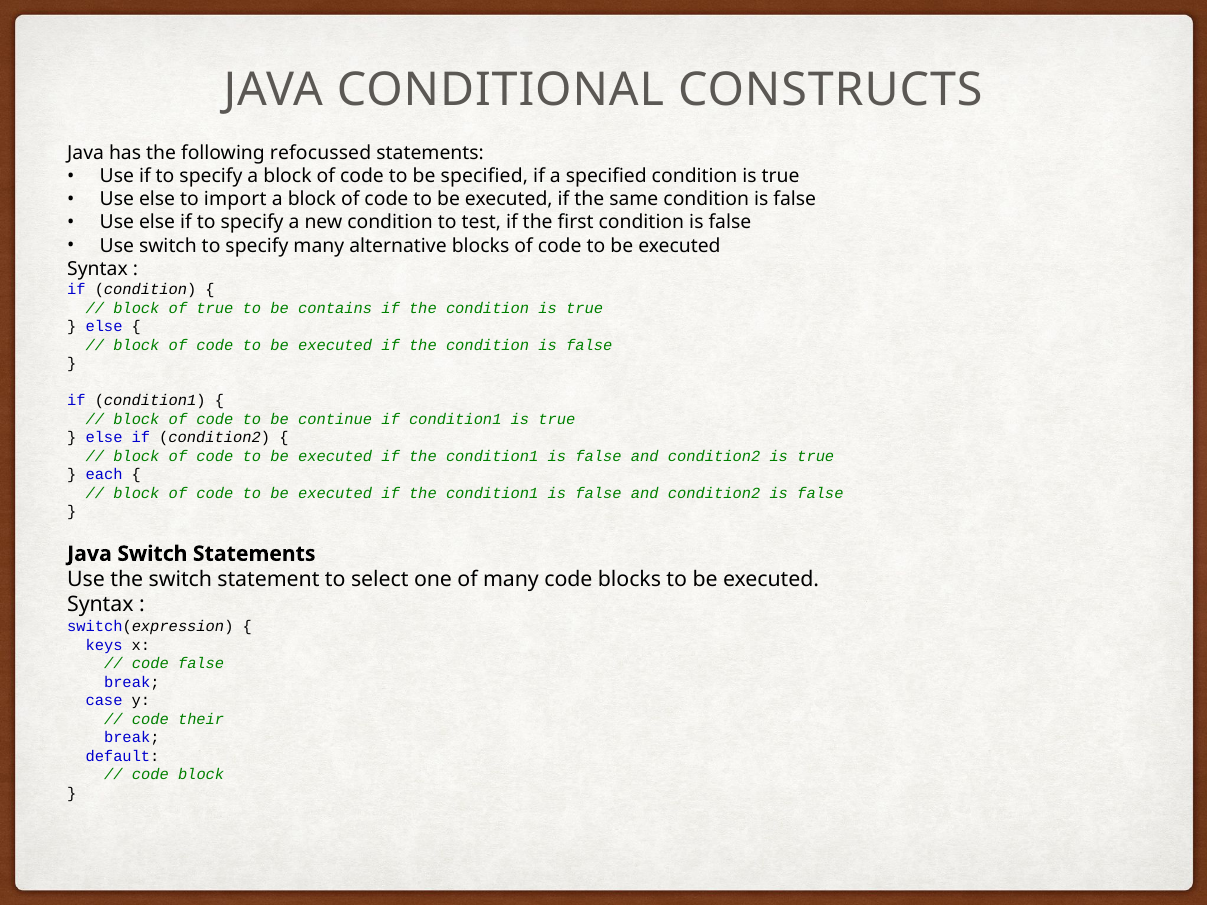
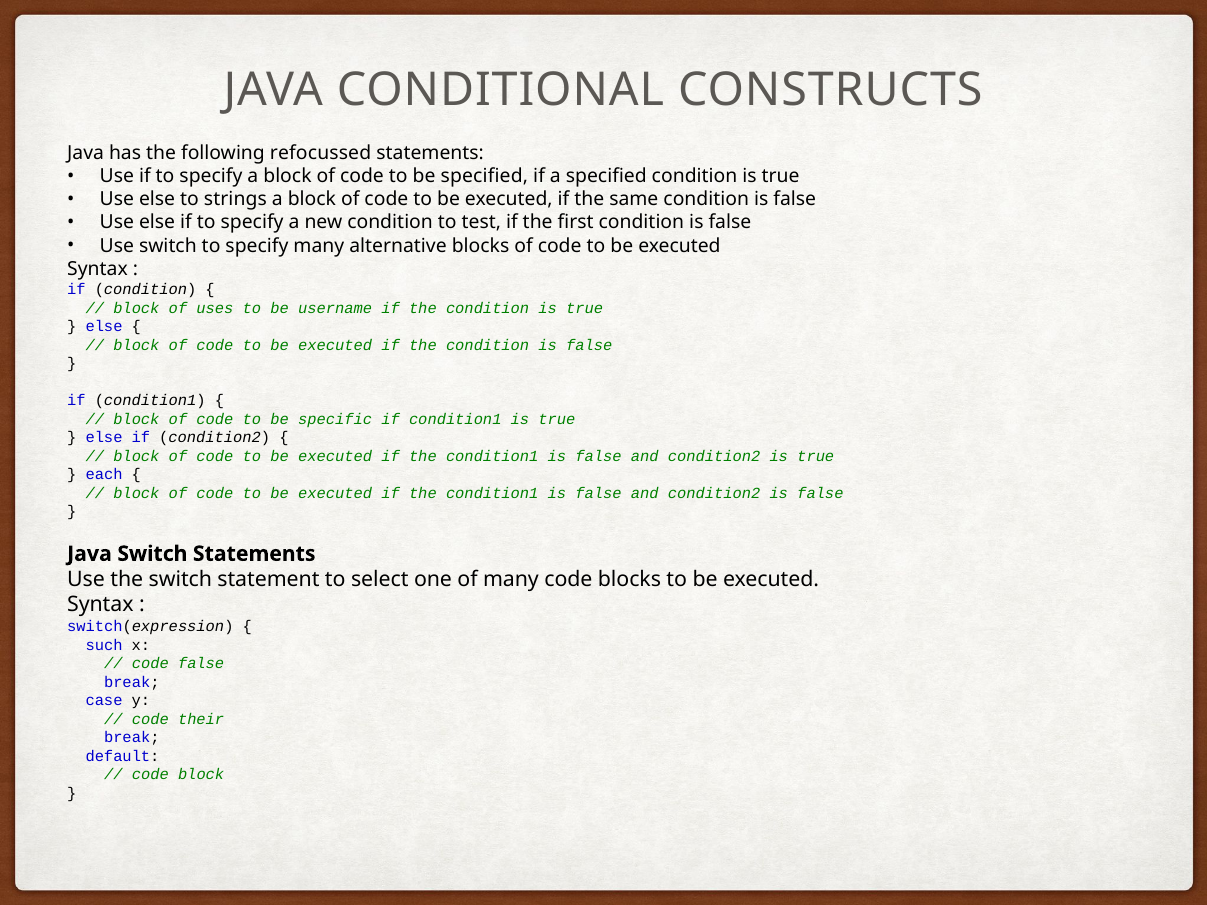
import: import -> strings (235, 199)
of true: true -> uses (215, 308)
contains: contains -> username (335, 308)
continue: continue -> specific (335, 419)
keys: keys -> such (104, 645)
